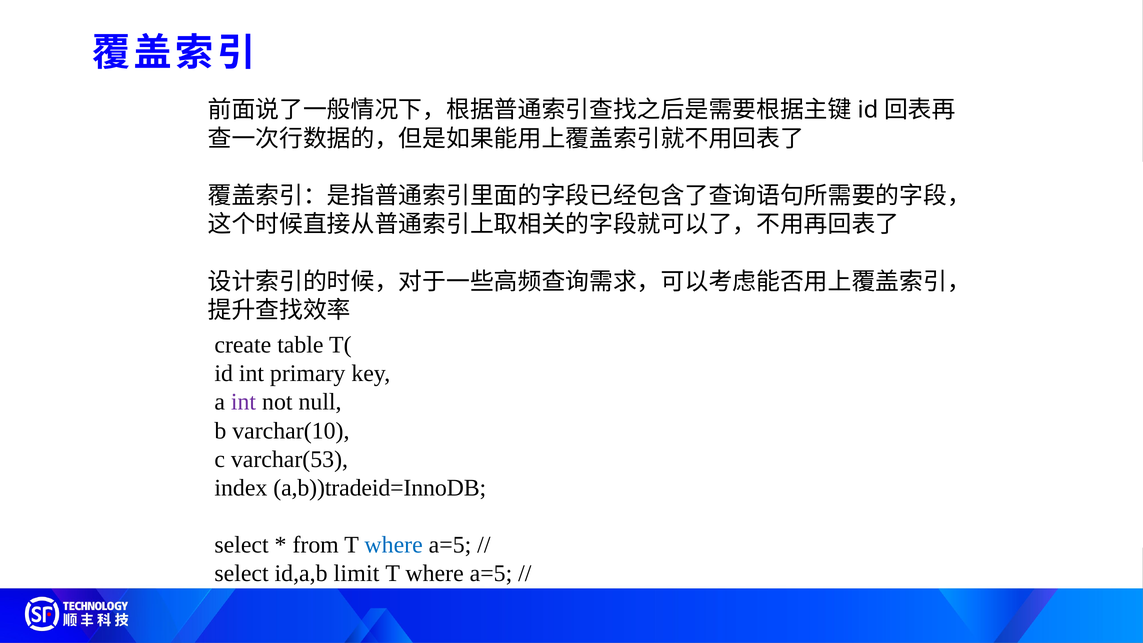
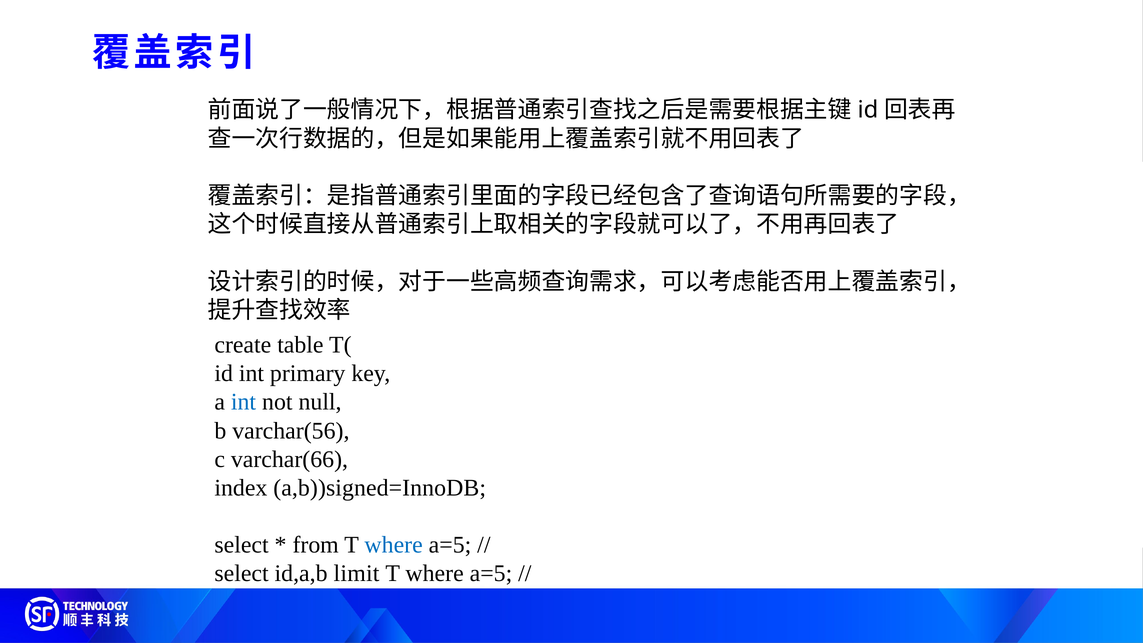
int colour: purple -> blue (243, 402)
varchar(10: varchar(10 -> varchar(56 (291, 431)
varchar(53: varchar(53 -> varchar(66 (289, 459)
a,b))tradeid=InnoDB: a,b))tradeid=InnoDB -> a,b))signed=InnoDB (380, 488)
